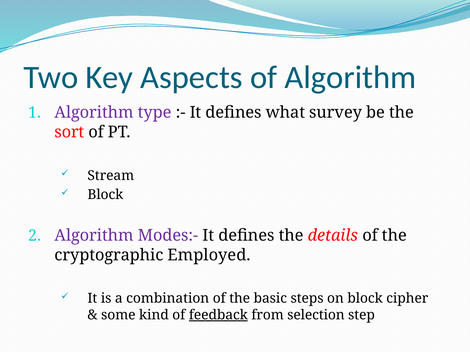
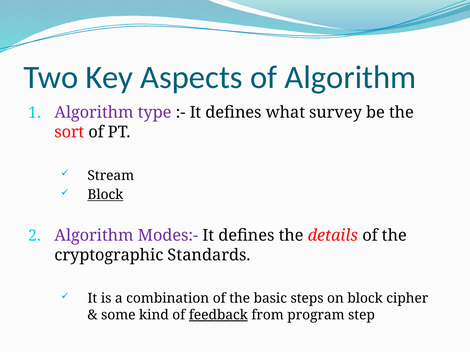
Block underline: none -> present (105, 195)
Employed: Employed -> Standards (209, 255)
selection: selection -> program (316, 315)
